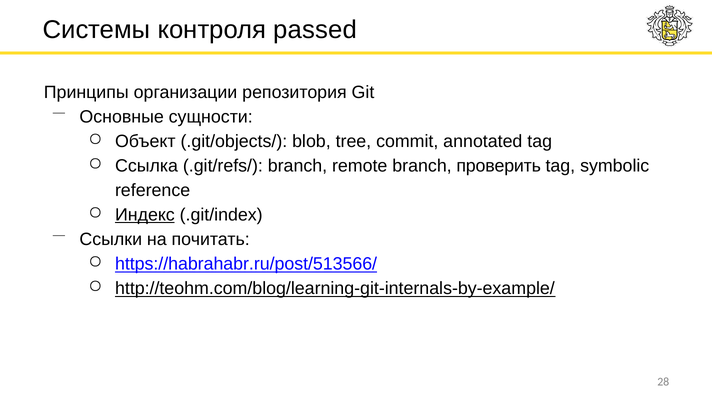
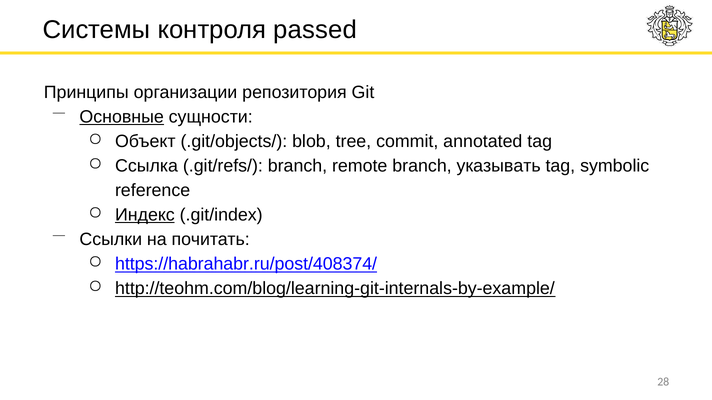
Основные underline: none -> present (122, 117)
проверить: проверить -> указывать (499, 166)
https://habrahabr.ru/post/513566/: https://habrahabr.ru/post/513566/ -> https://habrahabr.ru/post/408374/ (246, 264)
